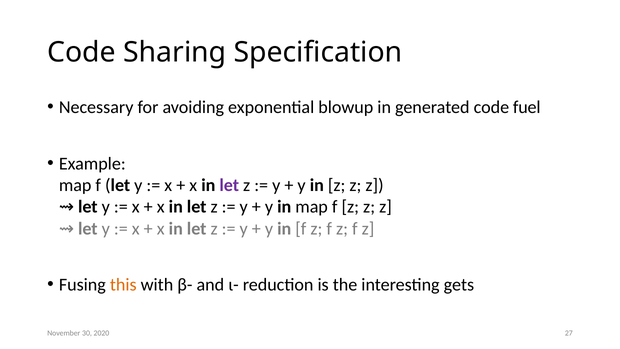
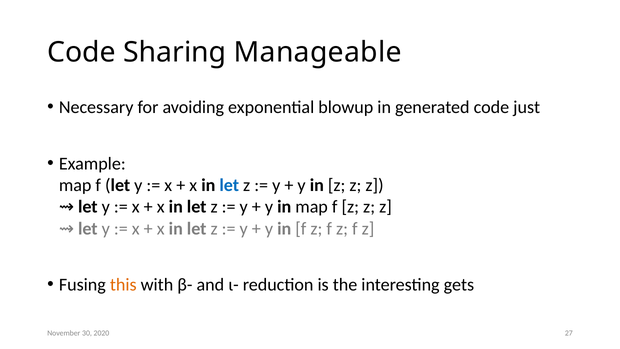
Specification: Specification -> Manageable (318, 52)
fuel: fuel -> just (527, 107)
let colour: purple -> blue (229, 185)
